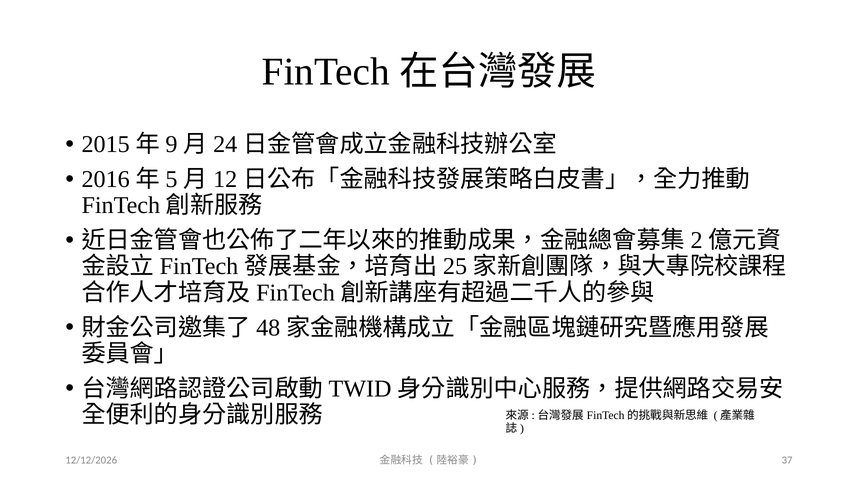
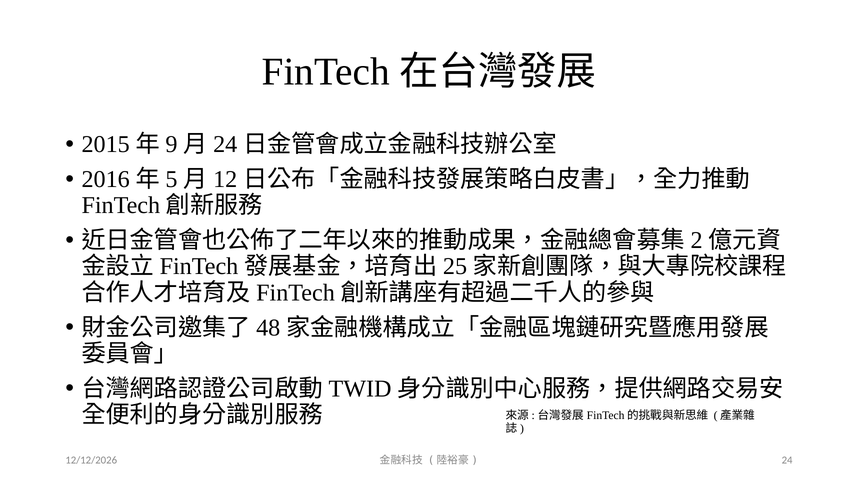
37: 37 -> 24 (787, 461)
